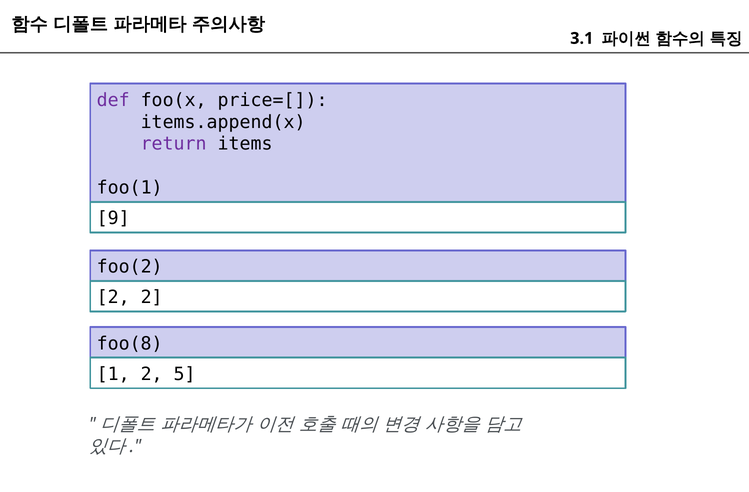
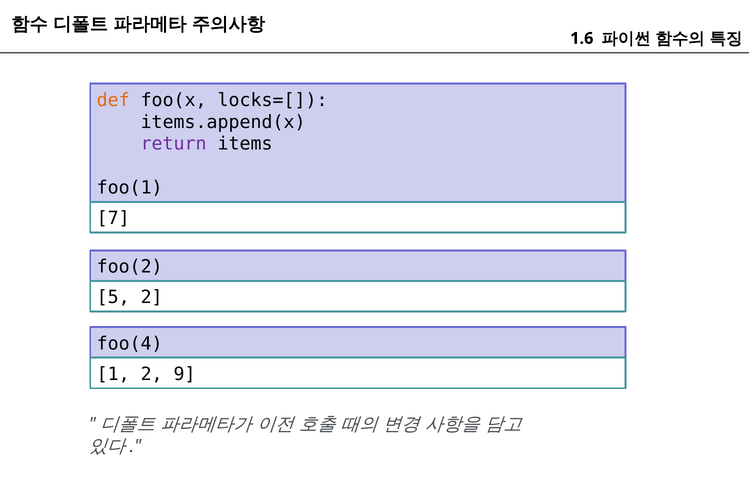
3.1: 3.1 -> 1.6 (582, 38)
def colour: purple -> orange (113, 100)
price=[: price=[ -> locks=[ (273, 100)
9: 9 -> 7 (113, 218)
2: 2 -> 5 (113, 297)
foo(8: foo(8 -> foo(4 (130, 344)
5: 5 -> 9 (185, 374)
